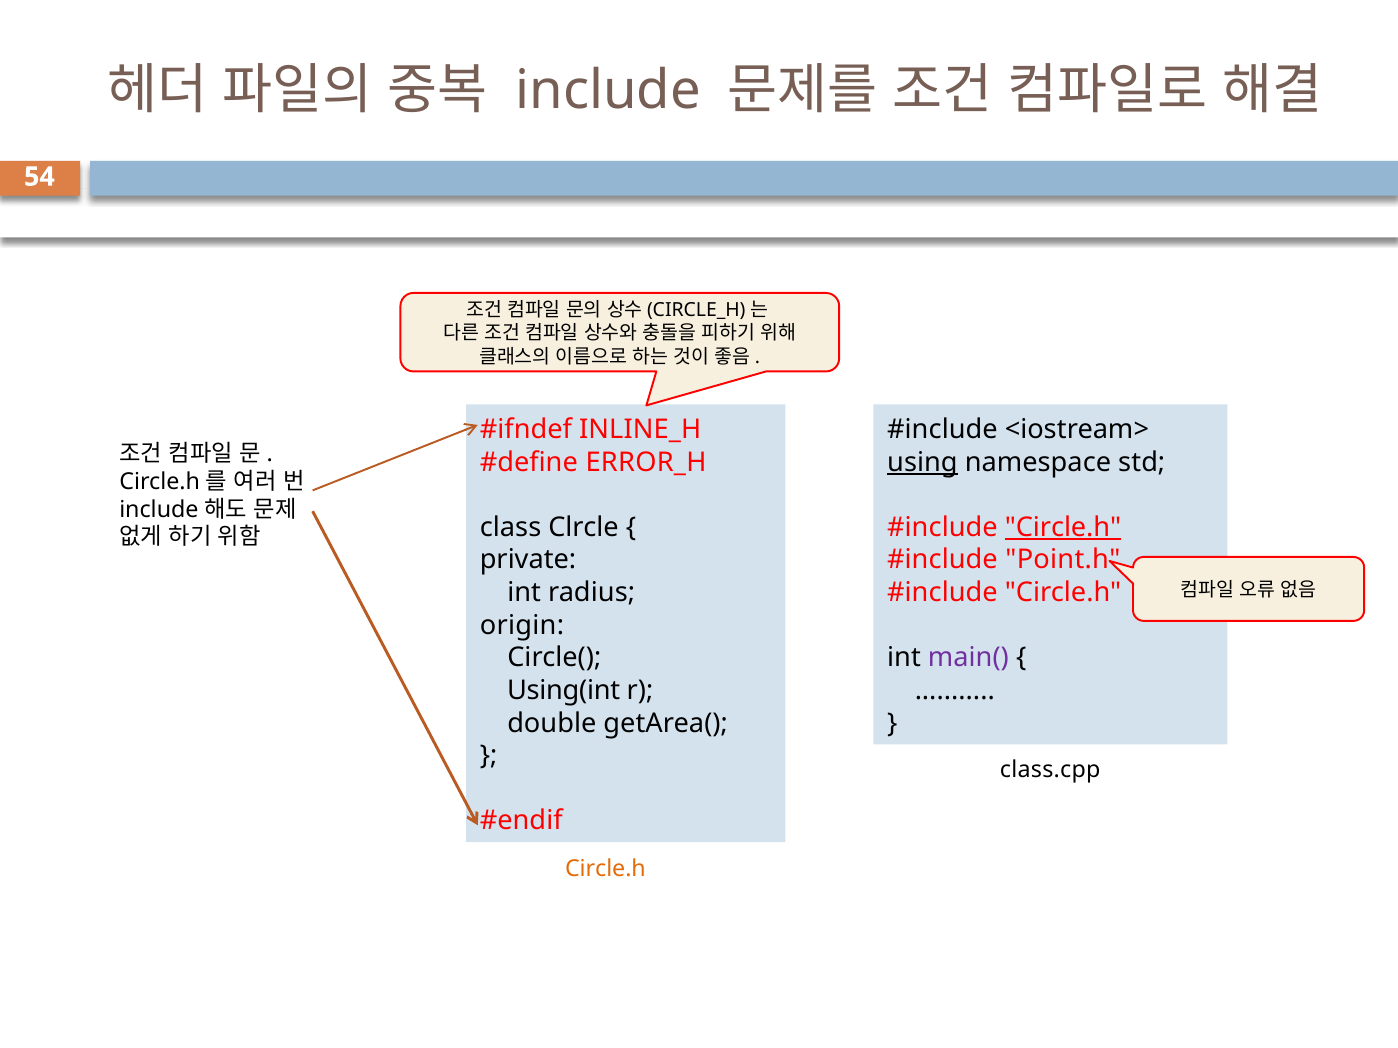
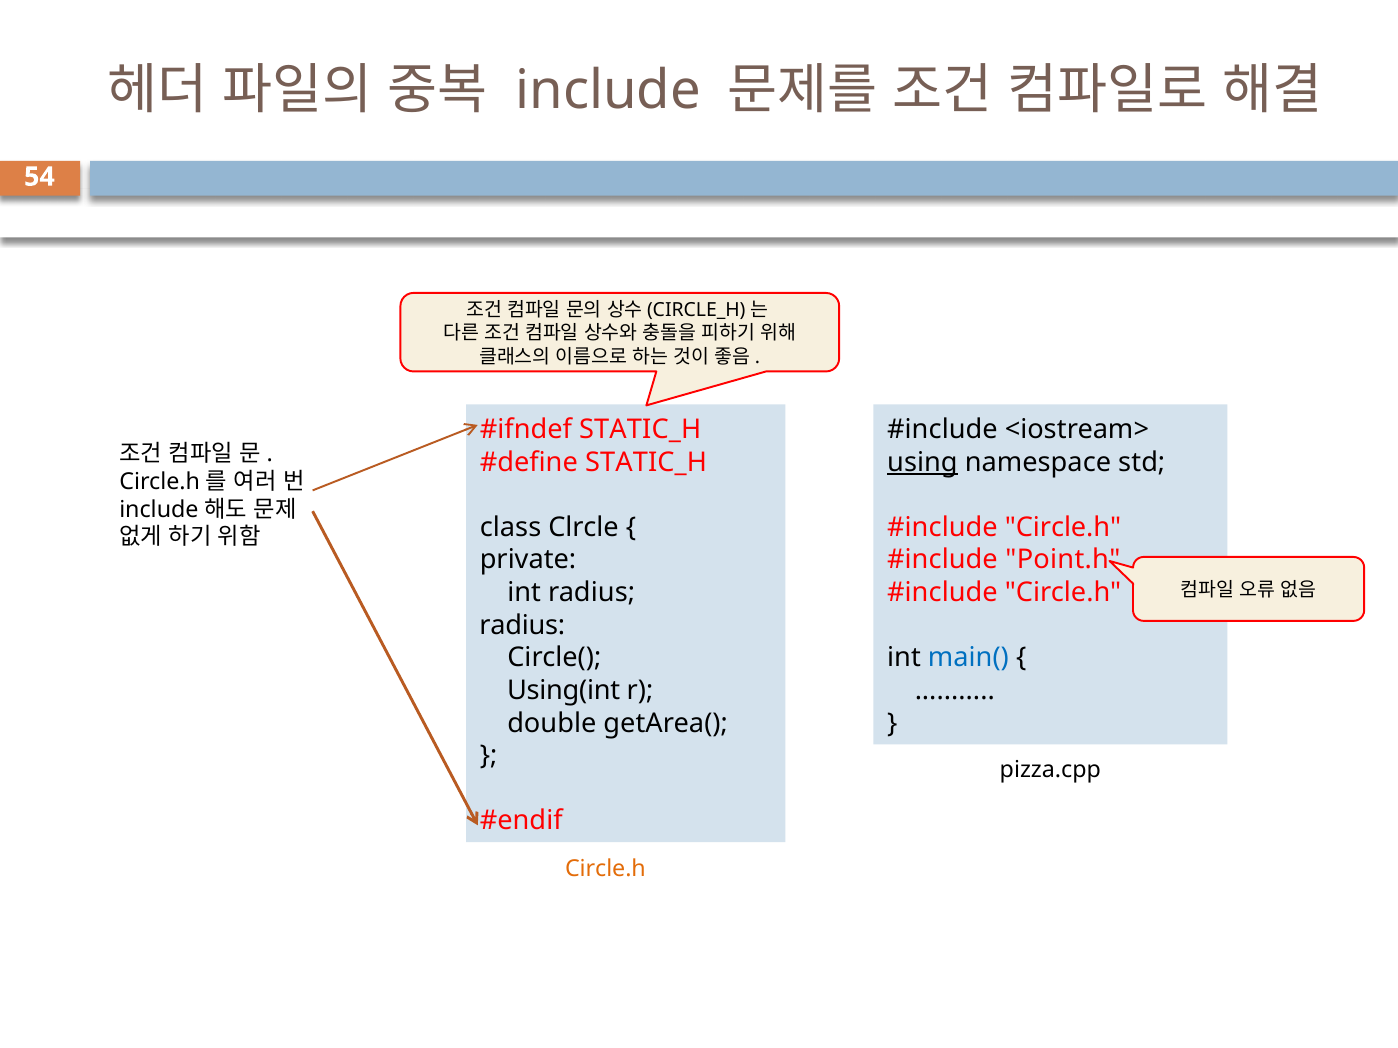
INLINE_H: INLINE_H -> STATIC_H (640, 430)
ERROR_H: ERROR_H -> STATIC_H (646, 462)
Circle.h underline: present -> none (1063, 528)
origin: origin -> radius (522, 626)
main( colour: purple -> blue (968, 658)
class.cpp: class.cpp -> pizza.cpp (1050, 771)
